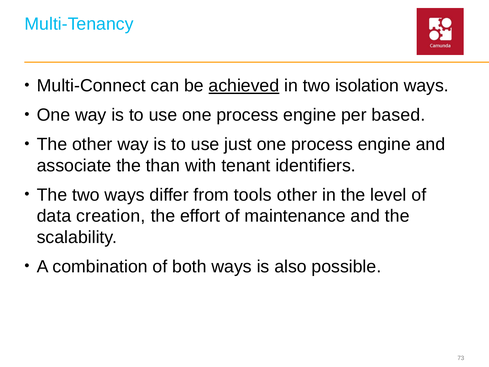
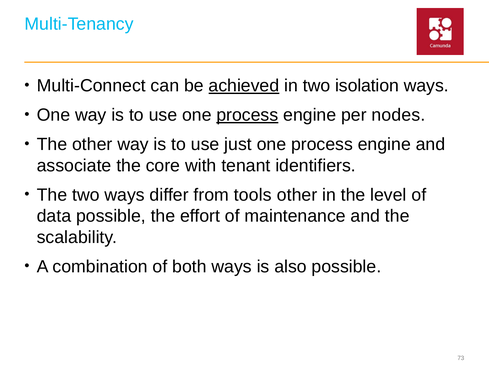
process underline: none -> present (247, 115)
based: based -> nodes (398, 115)
than: than -> core (163, 165)
data creation: creation -> possible (111, 216)
